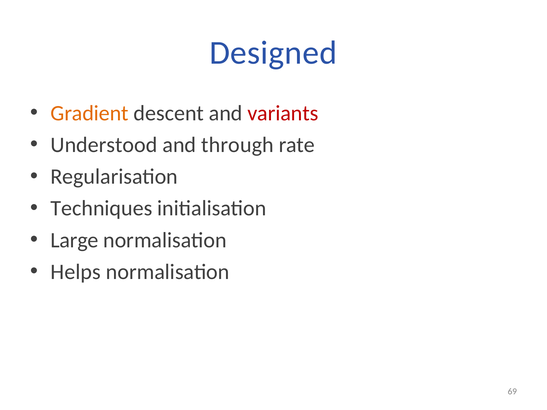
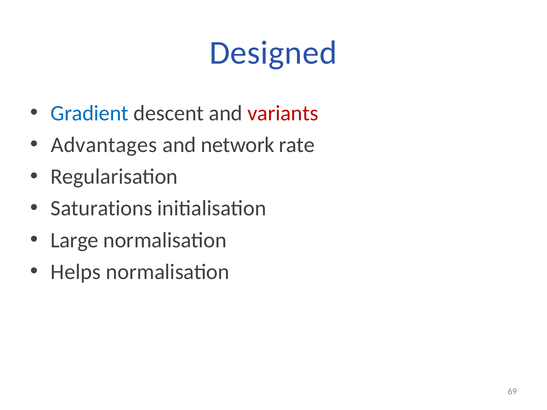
Gradient colour: orange -> blue (90, 113)
Understood: Understood -> Advantages (104, 145)
through: through -> network (238, 145)
Techniques: Techniques -> Saturations (101, 208)
